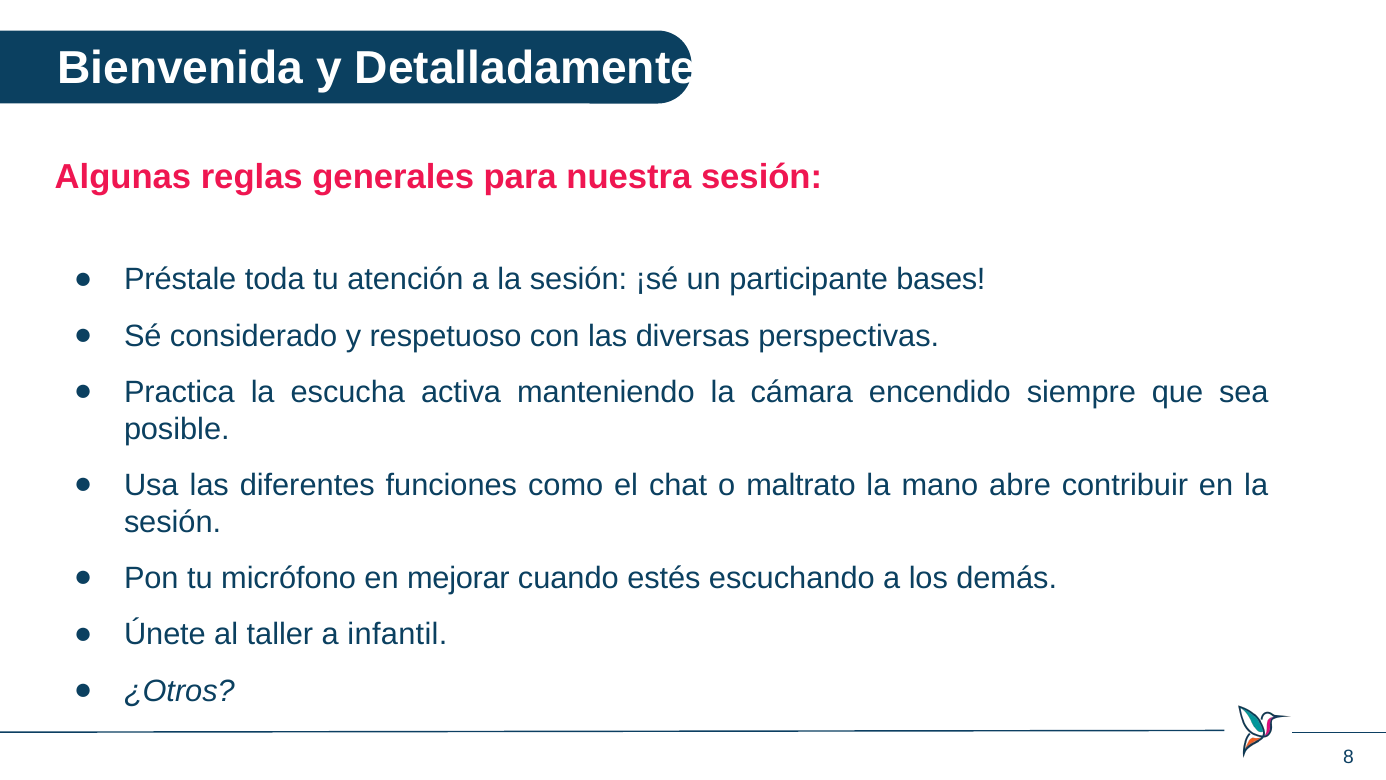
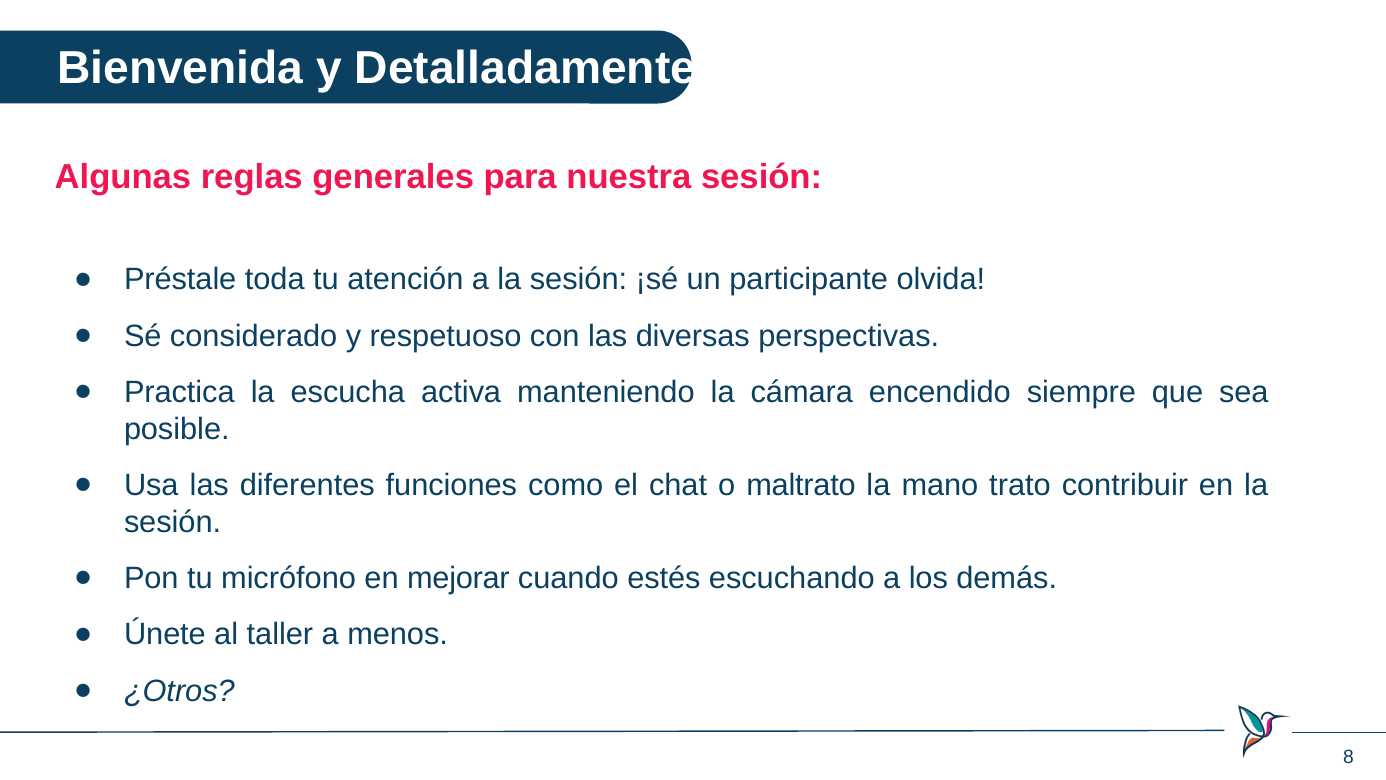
bases: bases -> olvida (941, 280)
abre: abre -> trato (1020, 485)
infantil: infantil -> menos (398, 634)
